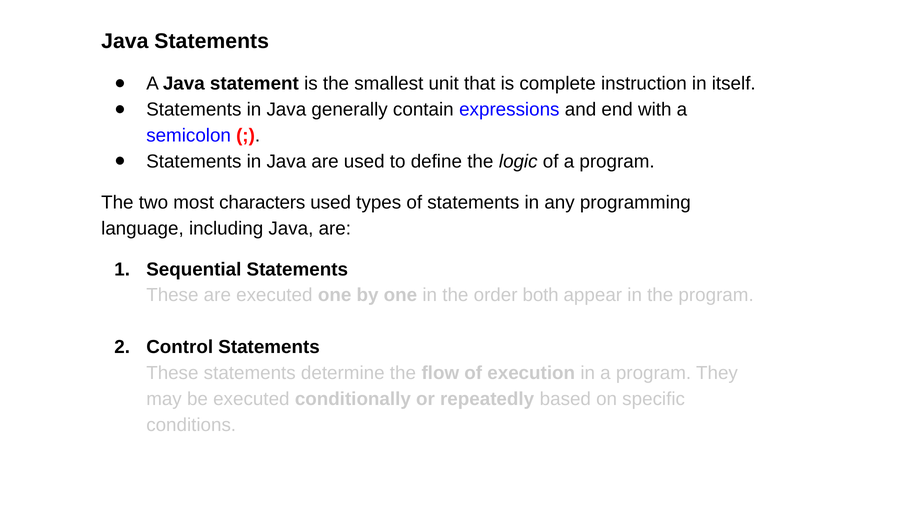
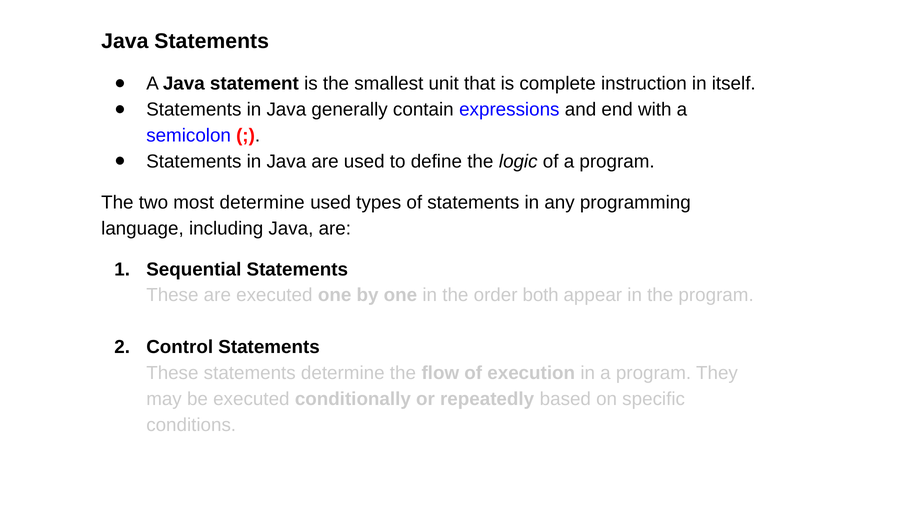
most characters: characters -> determine (262, 202)
